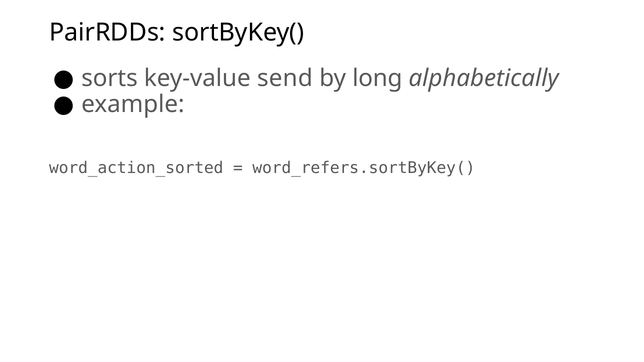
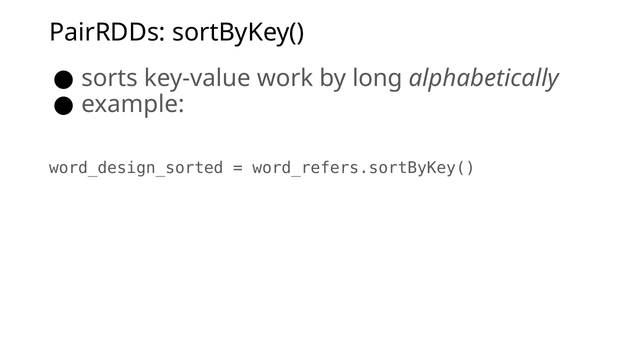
send: send -> work (285, 78)
word_action_sorted: word_action_sorted -> word_design_sorted (136, 168)
